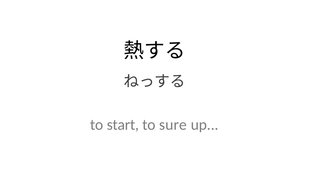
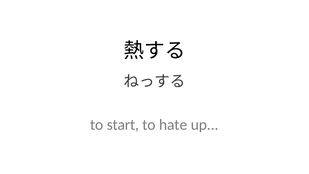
sure: sure -> hate (173, 125)
